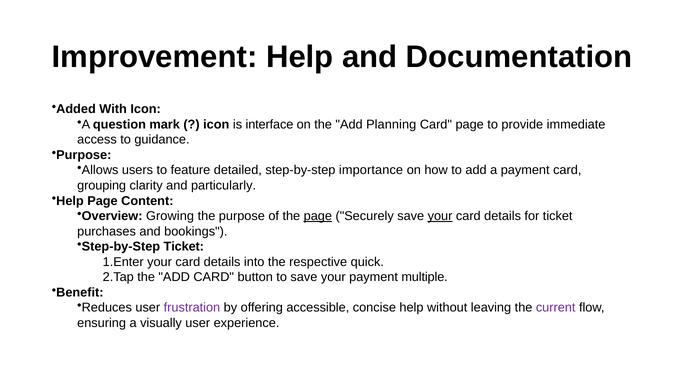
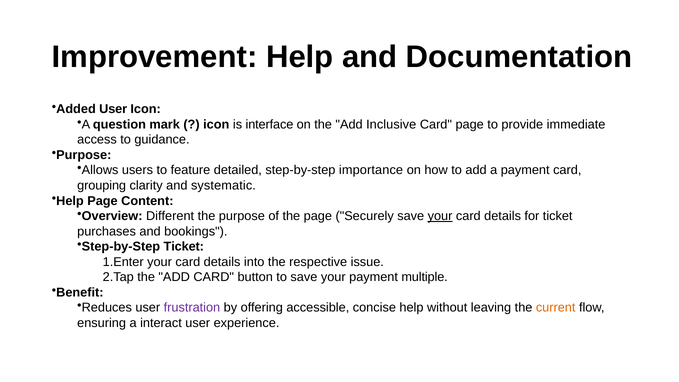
Added With: With -> User (113, 109)
Planning: Planning -> Inclusive (391, 124)
particularly: particularly -> systematic (223, 186)
Growing: Growing -> Different (170, 216)
page underline: present -> none (318, 216)
quick: quick -> issue (367, 262)
current colour: purple -> orange (556, 308)
visually: visually -> interact (161, 323)
